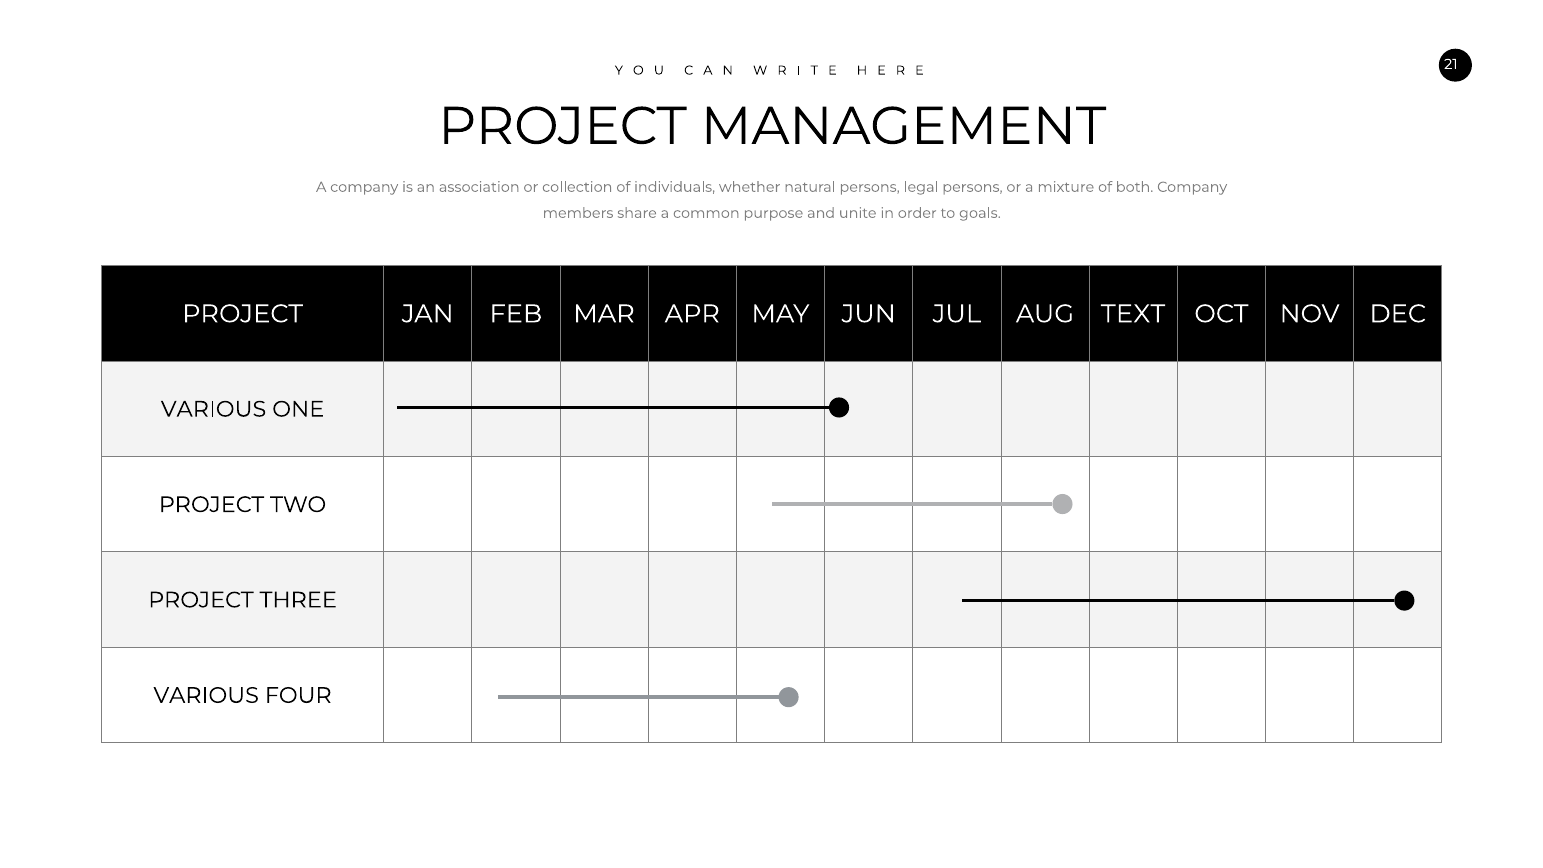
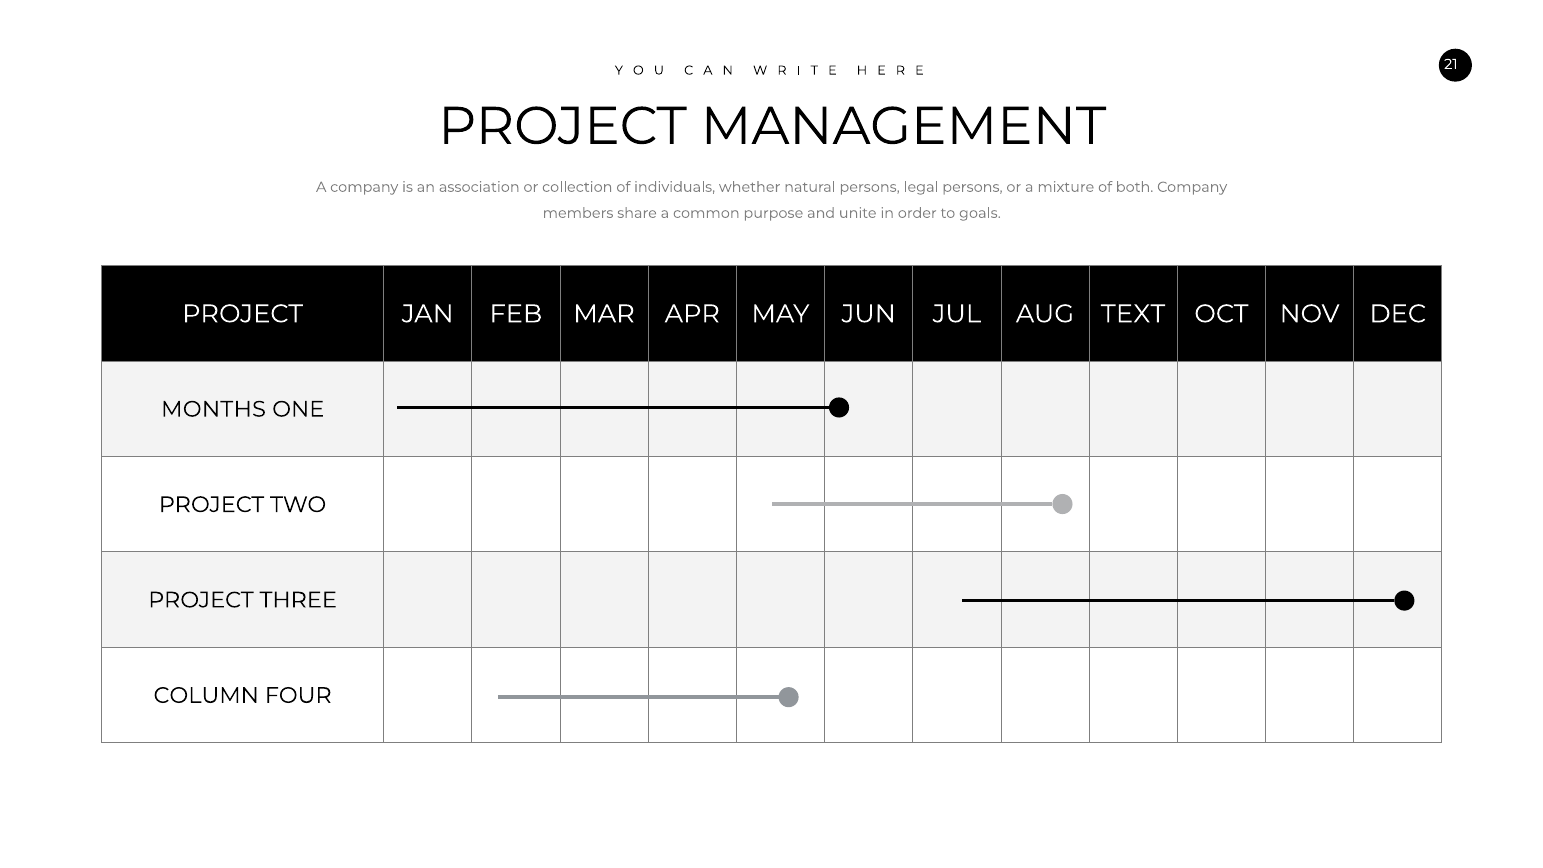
VARIOUS: VARIOUS -> MONTHS (213, 409)
VARIOUS: VARIOUS -> COLUMN (206, 696)
